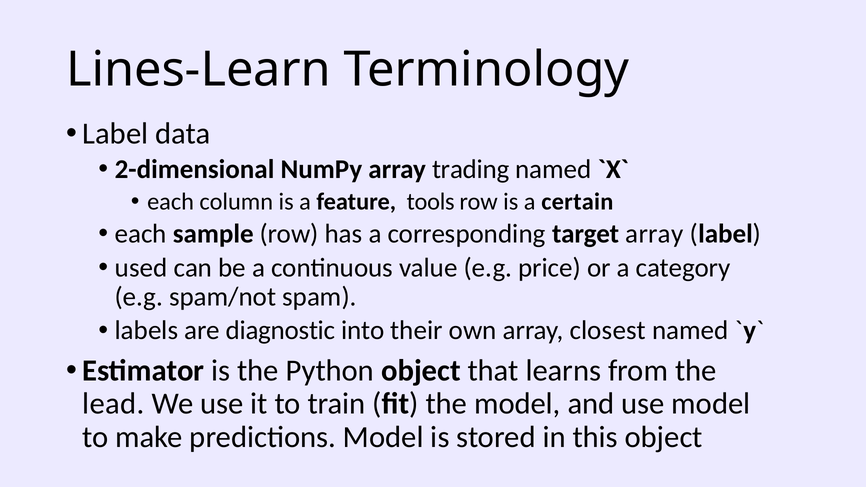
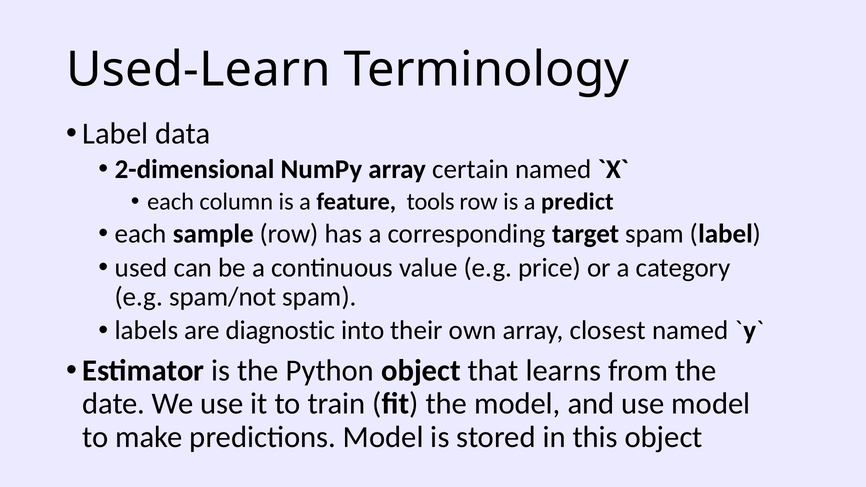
Lines-Learn: Lines-Learn -> Used-Learn (198, 70)
trading: trading -> certain (471, 169)
certain: certain -> predict (577, 202)
target array: array -> spam (655, 234)
lead: lead -> date (114, 404)
